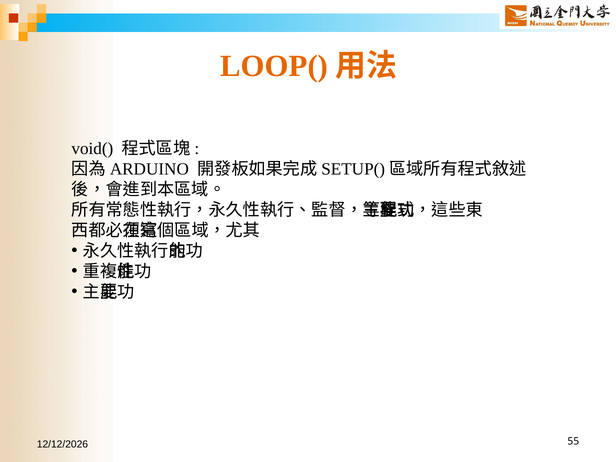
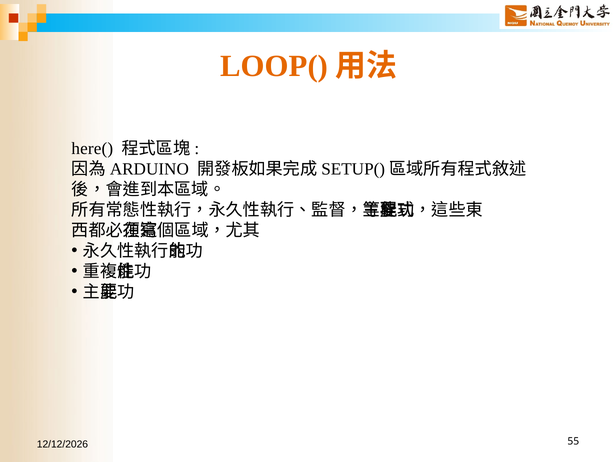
void(: void( -> here( (92, 148)
